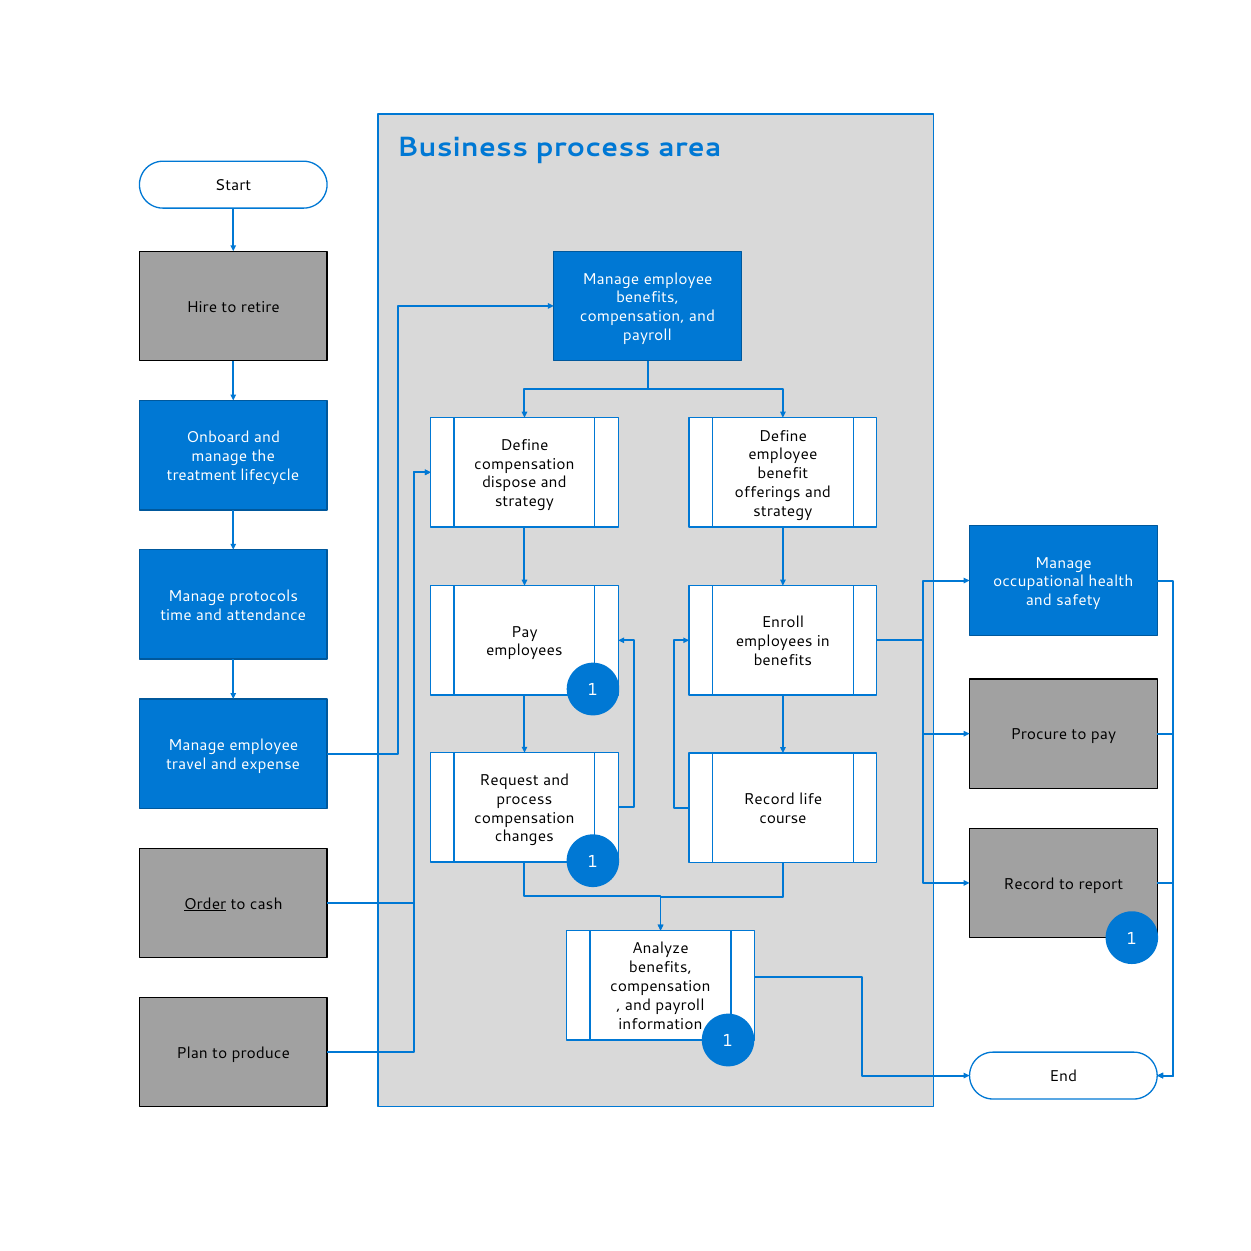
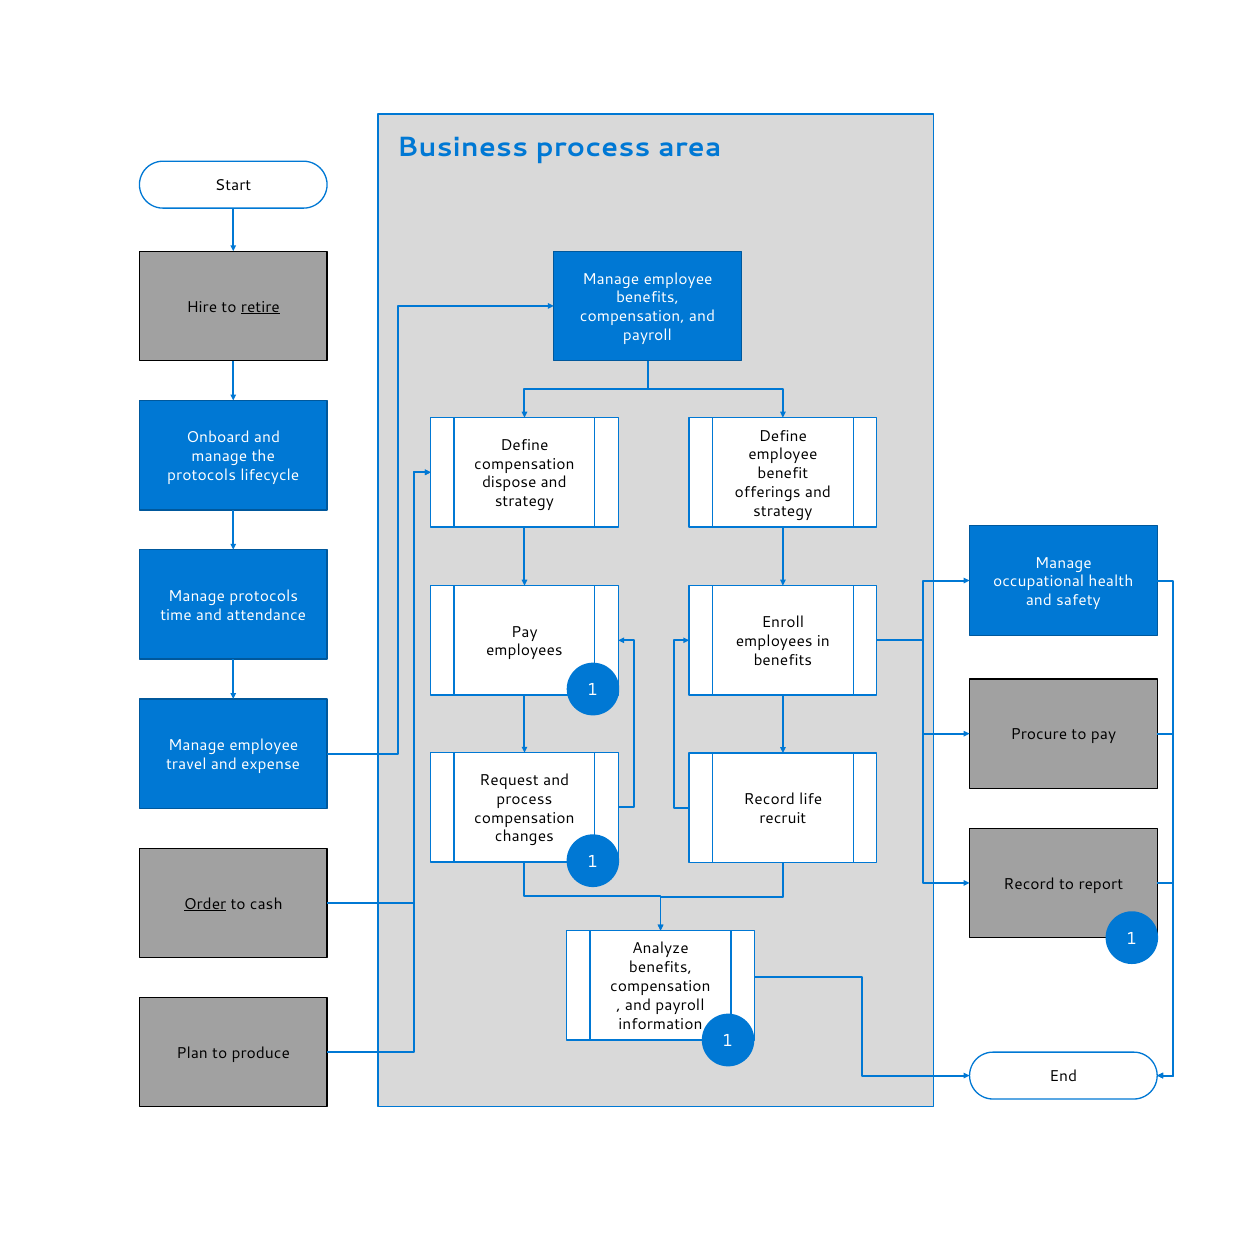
retire underline: none -> present (260, 307)
treatment: treatment -> protocols (202, 475)
course: course -> recruit (783, 818)
